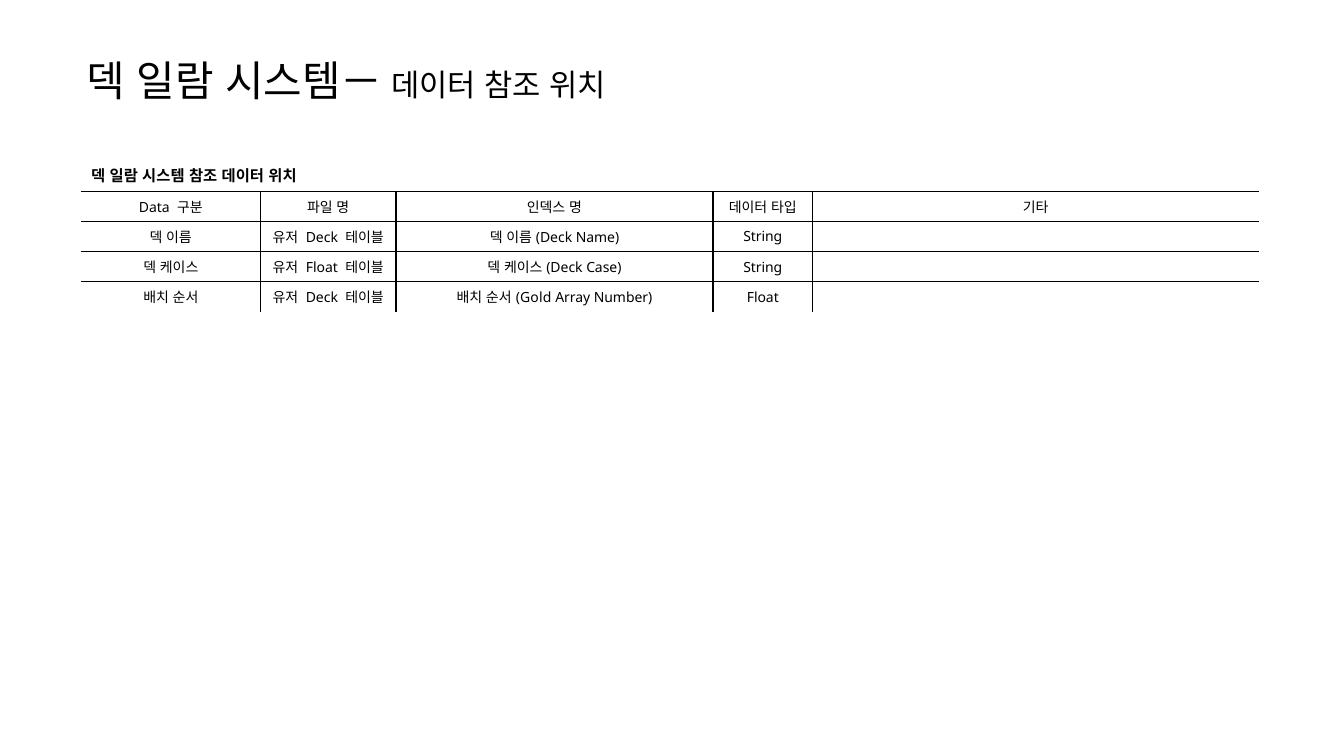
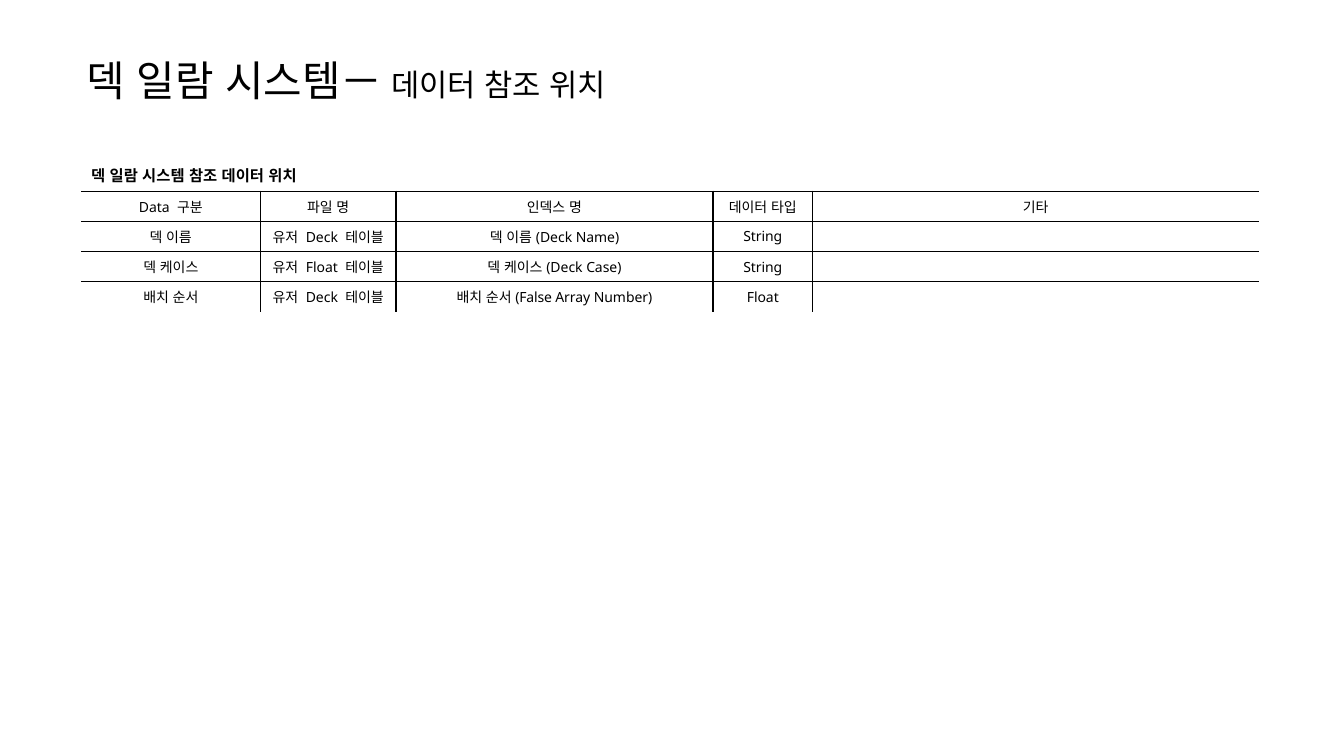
Gold: Gold -> False (534, 298)
